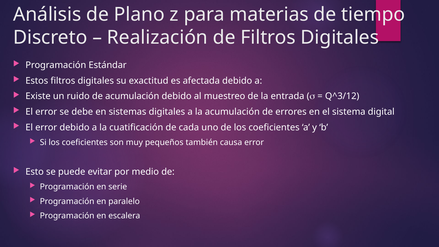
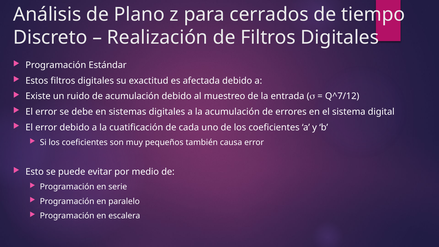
materias: materias -> cerrados (269, 15)
Q^3/12: Q^3/12 -> Q^7/12 (342, 96)
